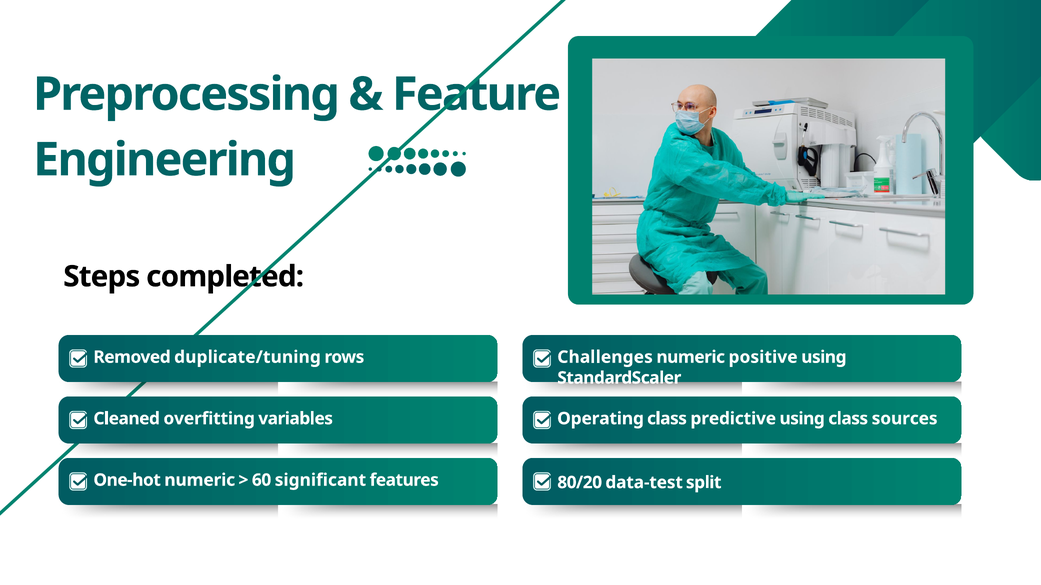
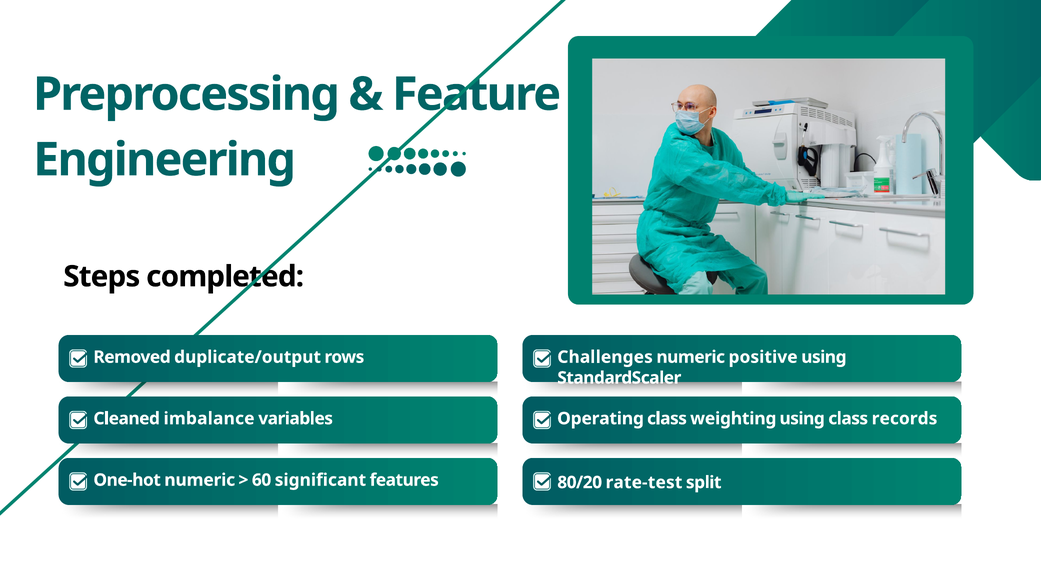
duplicate/tuning: duplicate/tuning -> duplicate/output (248, 357)
overfitting: overfitting -> imbalance (209, 419)
predictive: predictive -> weighting (733, 419)
sources: sources -> records (905, 419)
data-test: data-test -> rate-test (644, 483)
